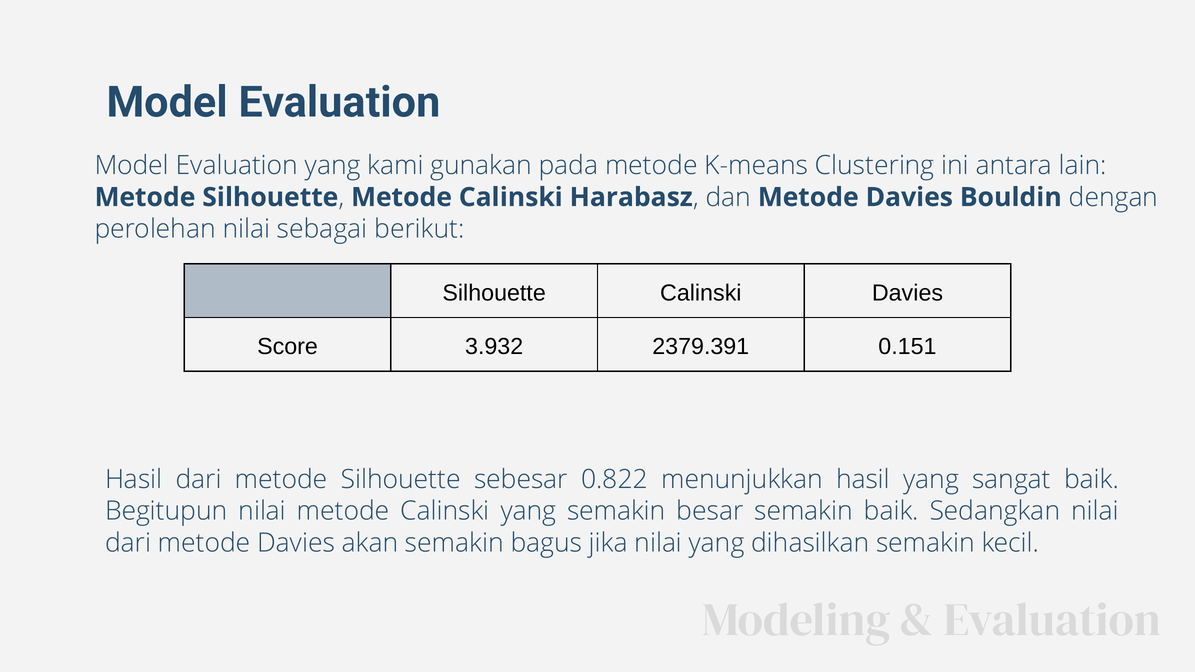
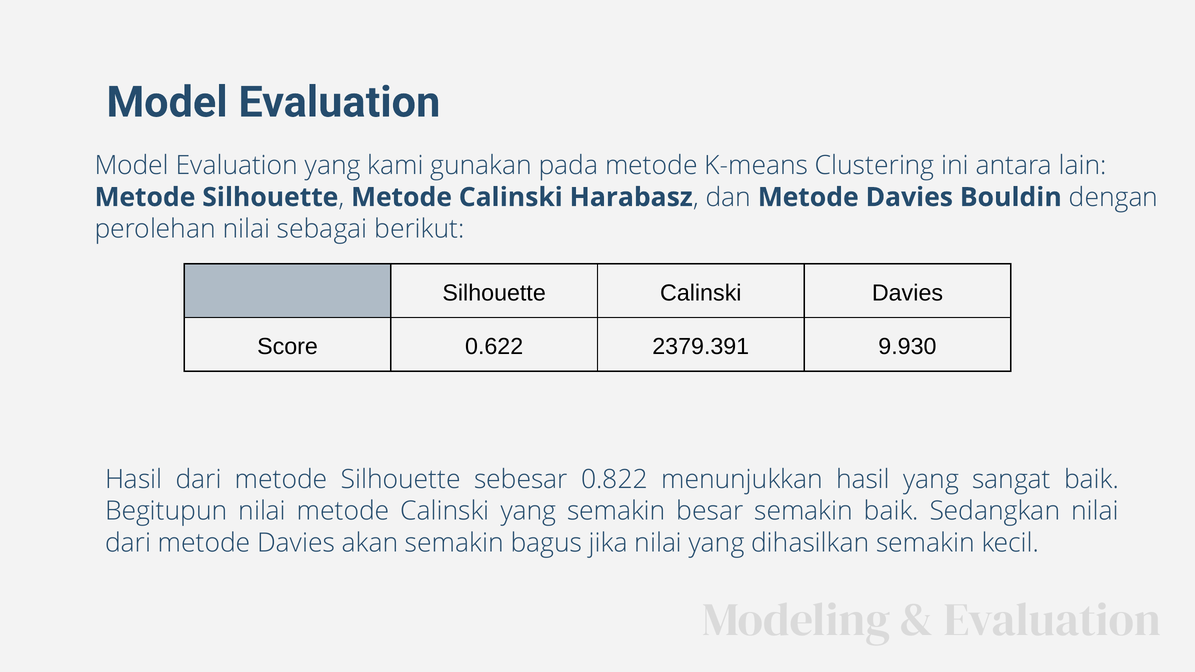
3.932: 3.932 -> 0.622 (494, 347)
0.151: 0.151 -> 9.930 (907, 347)
